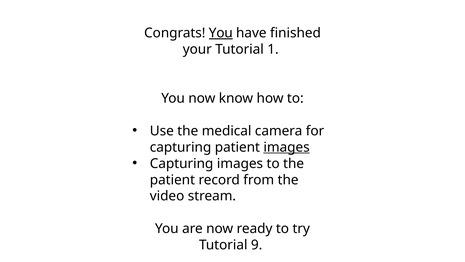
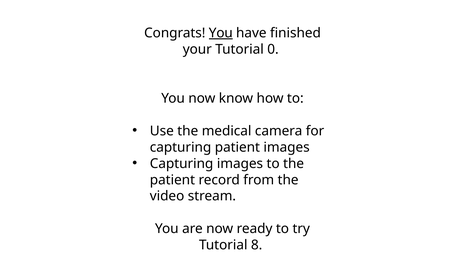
1: 1 -> 0 (273, 49)
images underline: present -> none (287, 147)
9: 9 -> 8 (257, 245)
